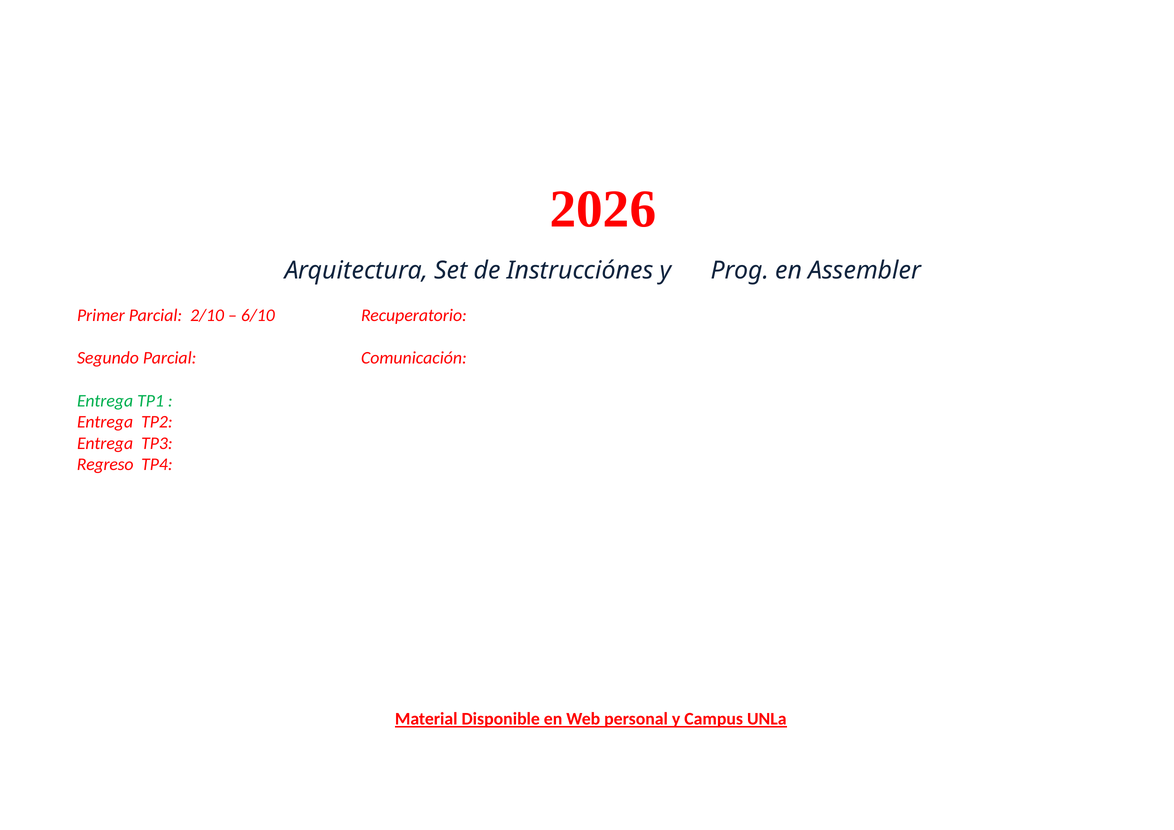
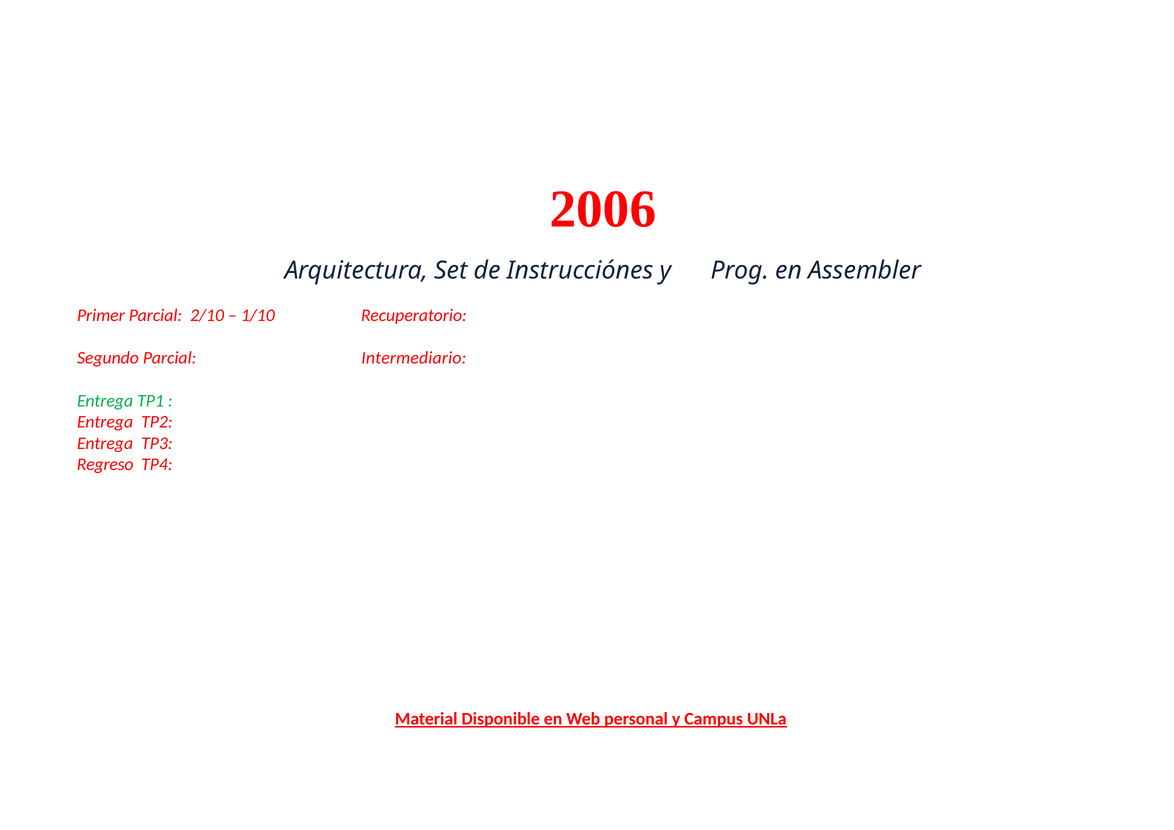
2026: 2026 -> 2006 (603, 209)
6/10: 6/10 -> 1/10 (258, 316)
Comunicación: Comunicación -> Intermediario (414, 358)
